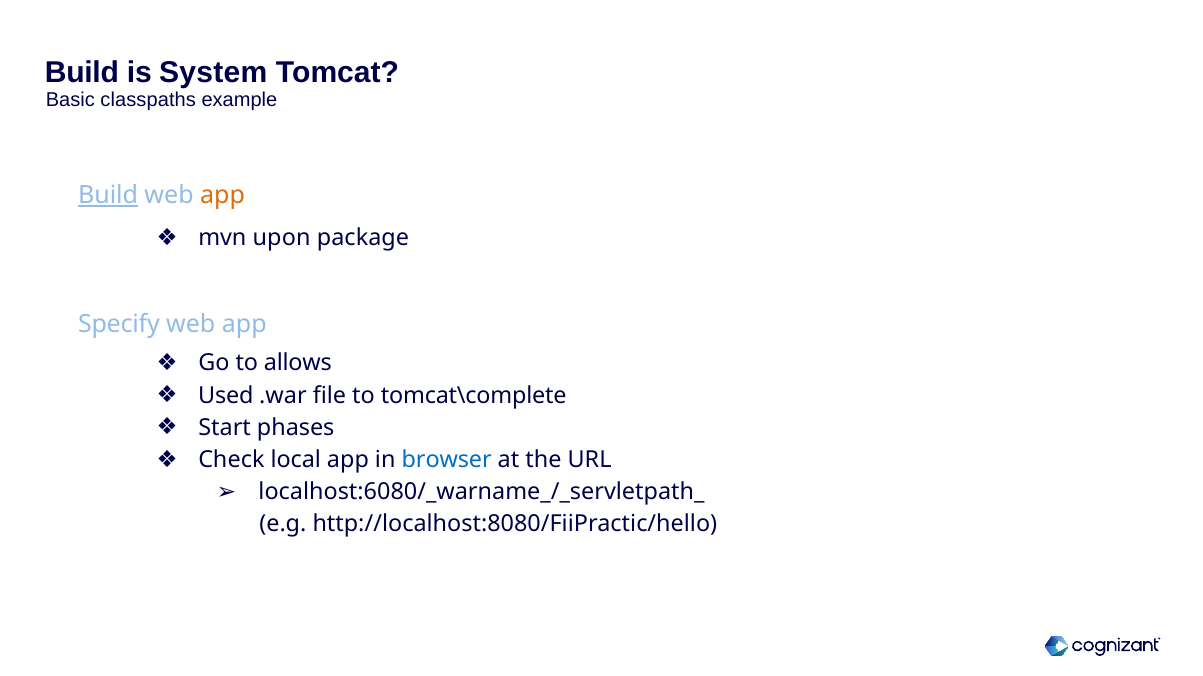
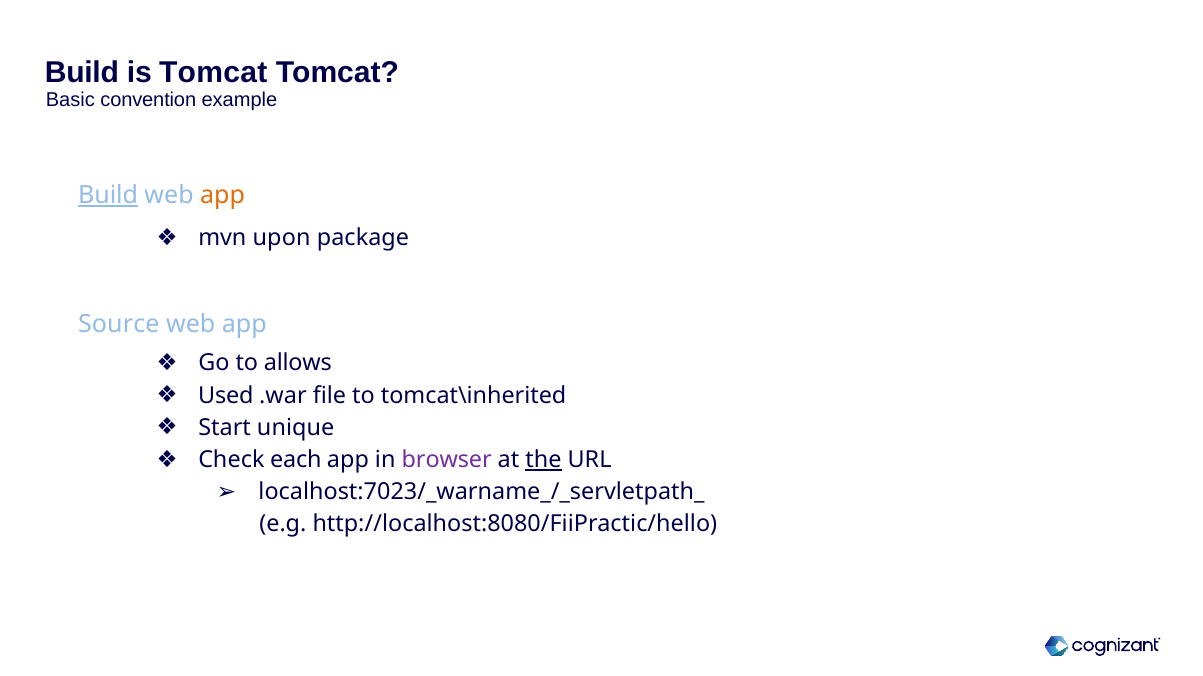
is System: System -> Tomcat (213, 72)
classpaths: classpaths -> convention (148, 100)
Specify: Specify -> Source (119, 325)
tomcat\complete: tomcat\complete -> tomcat\inherited (474, 396)
phases: phases -> unique (296, 428)
local: local -> each (296, 460)
browser colour: blue -> purple (447, 460)
the underline: none -> present (543, 460)
localhost:6080/_warname_/_servletpath_: localhost:6080/_warname_/_servletpath_ -> localhost:7023/_warname_/_servletpath_ (481, 493)
